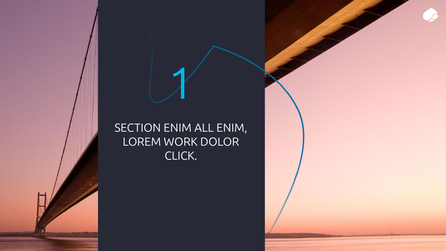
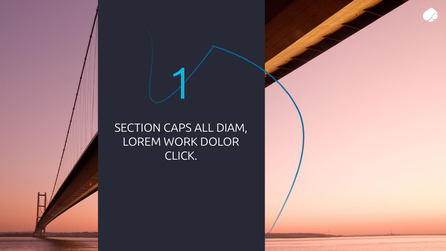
SECTION ENIM: ENIM -> CAPS (178, 128)
ALL ENIM: ENIM -> DIAM (232, 128)
